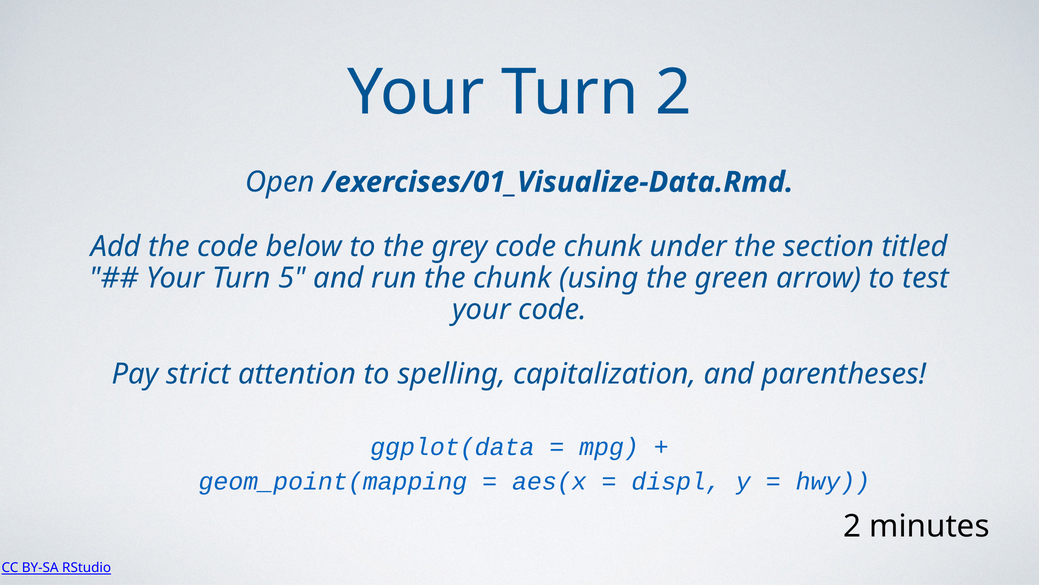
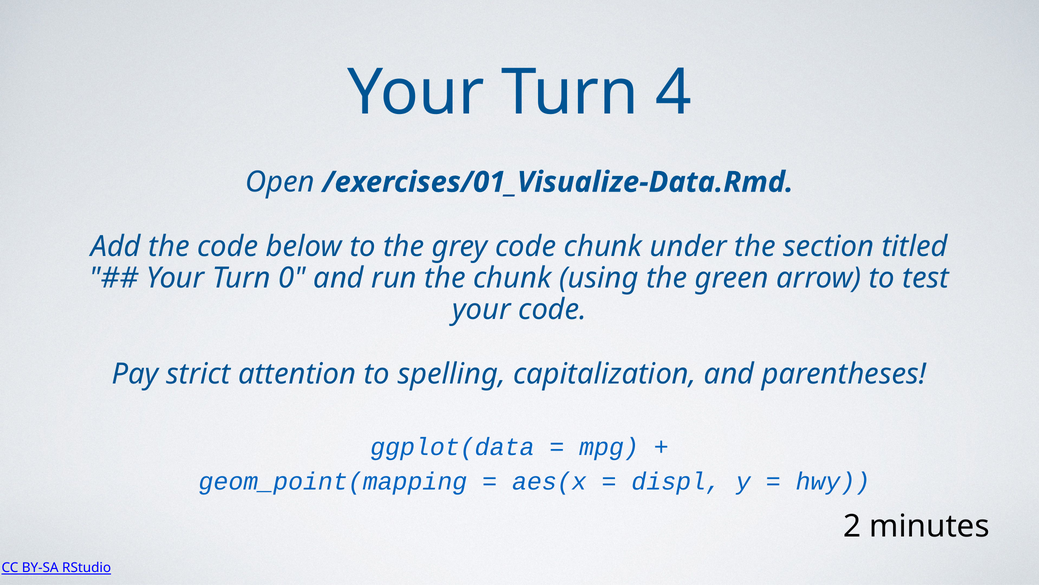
Turn 2: 2 -> 4 (673, 93)
5: 5 -> 0 (292, 278)
